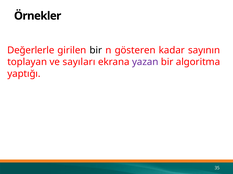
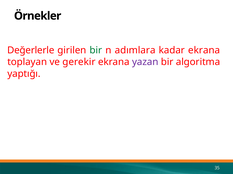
bir colour: black -> green (96, 50)
gösteren: gösteren -> adımlara (135, 50)
kadar sayının: sayının -> ekrana (204, 50)
sayıları: sayıları -> gerekir (79, 62)
